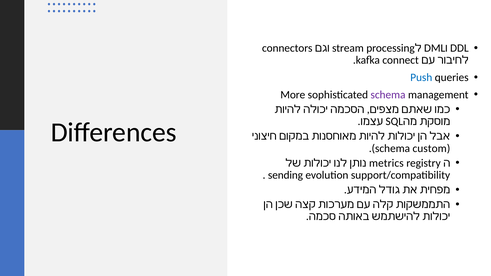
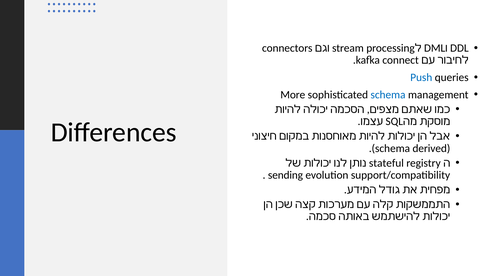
schema colour: purple -> blue (388, 95)
custom: custom -> derived (430, 148)
metrics: metrics -> stateful (386, 163)
